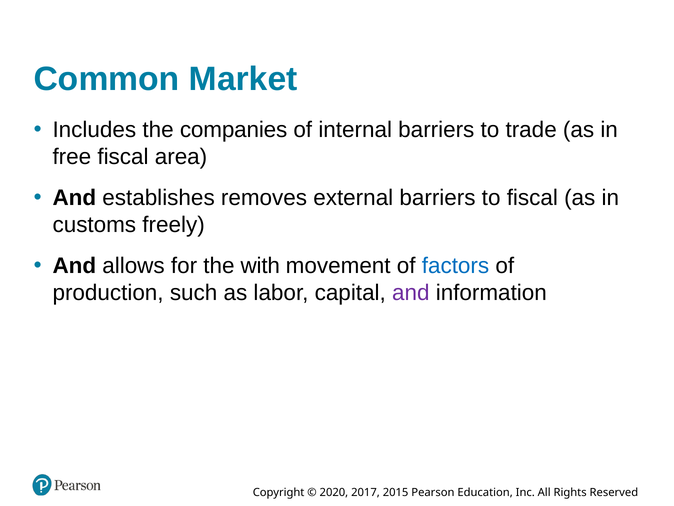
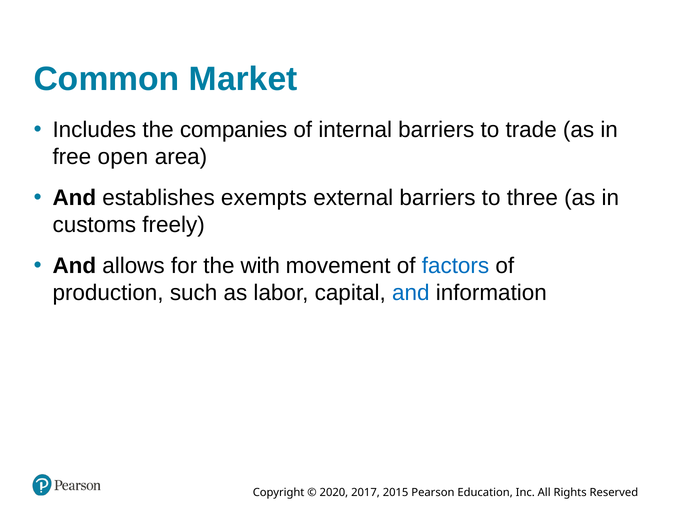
free fiscal: fiscal -> open (123, 157)
removes: removes -> exempts (264, 198)
to fiscal: fiscal -> three (532, 198)
and colour: purple -> blue (411, 293)
